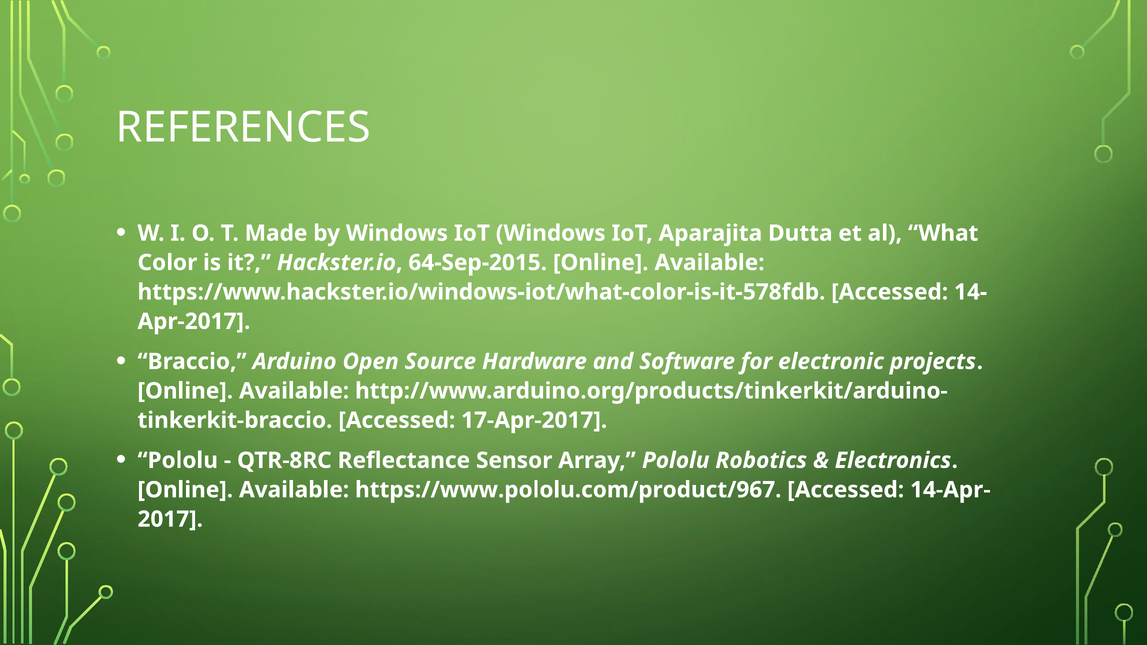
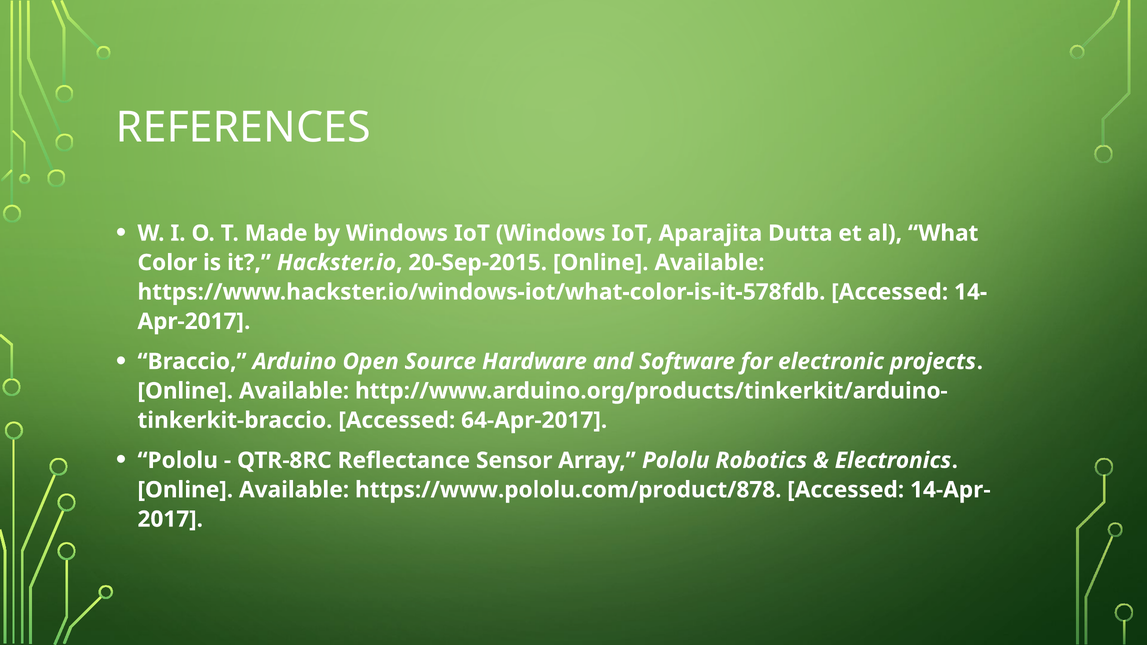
64-Sep-2015: 64-Sep-2015 -> 20-Sep-2015 (478, 263)
17-Apr-2017: 17-Apr-2017 -> 64-Apr-2017 (534, 420)
https://www.pololu.com/product/967: https://www.pololu.com/product/967 -> https://www.pololu.com/product/878 (568, 490)
